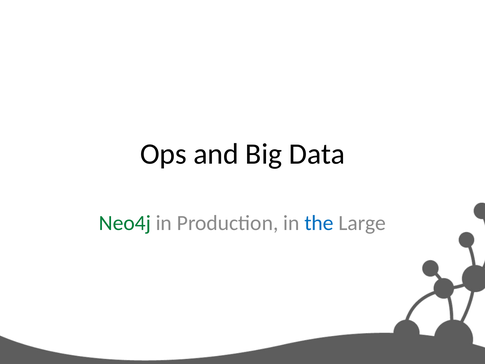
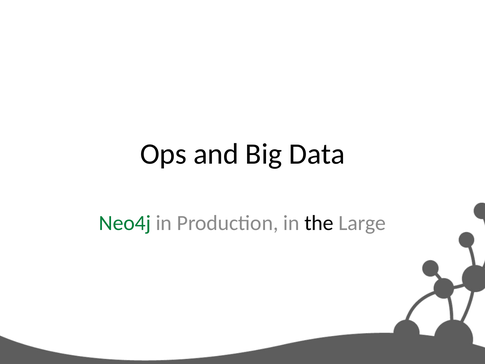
the colour: blue -> black (319, 223)
